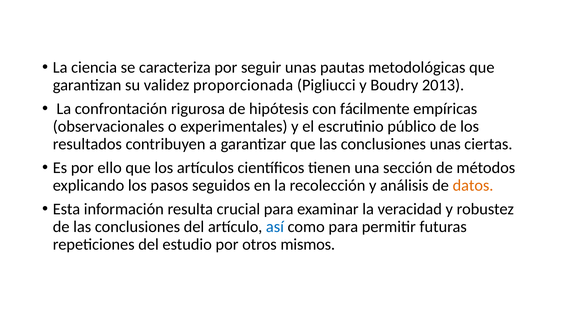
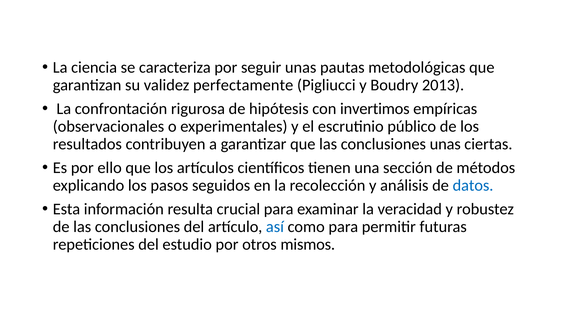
proporcionada: proporcionada -> perfectamente (243, 85)
fácilmente: fácilmente -> invertimos (375, 109)
datos colour: orange -> blue (473, 186)
